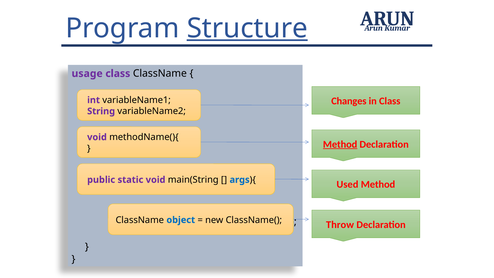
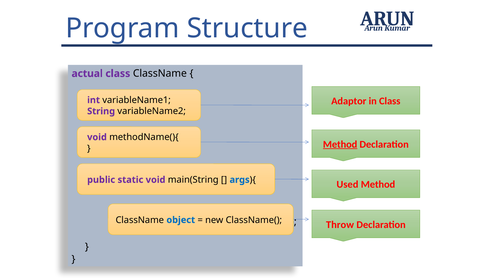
Structure underline: present -> none (247, 28)
usage: usage -> actual (87, 74)
Changes: Changes -> Adaptor (349, 101)
